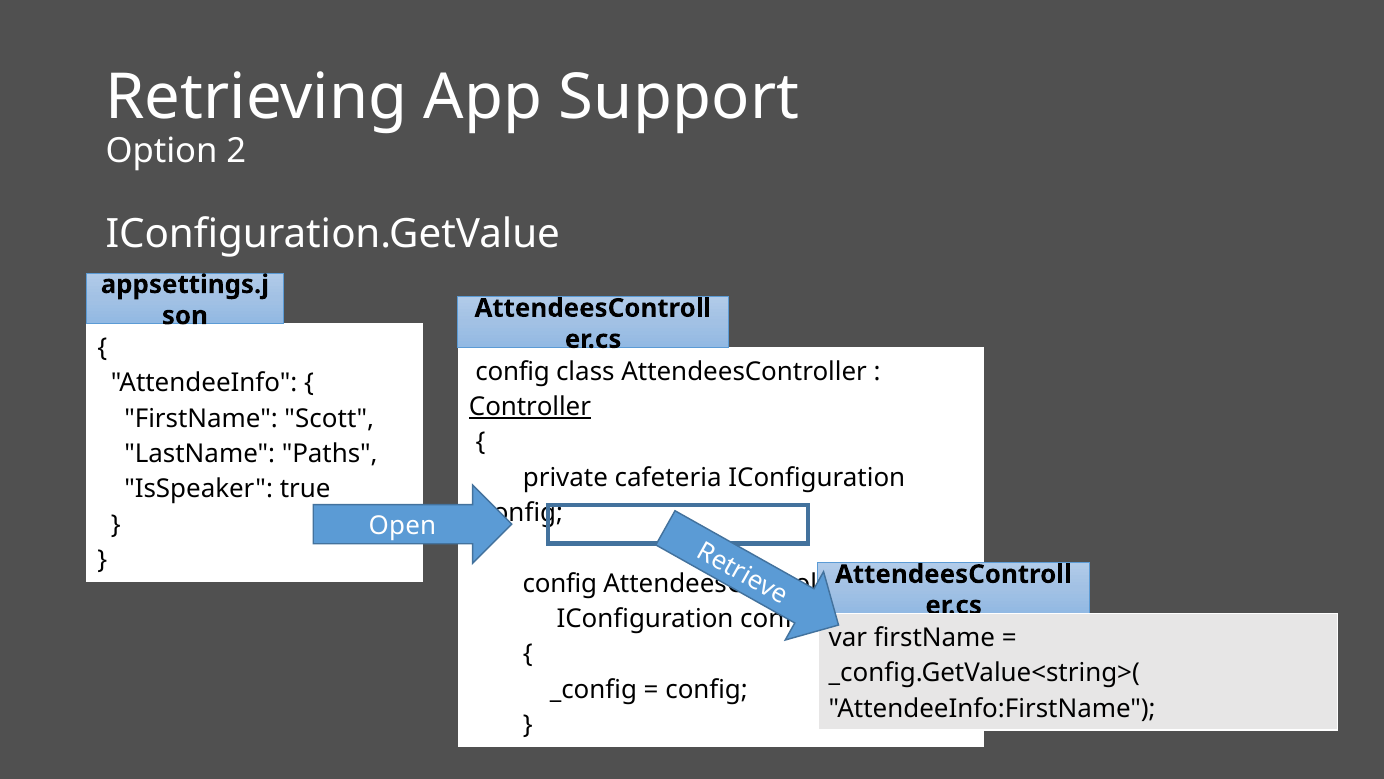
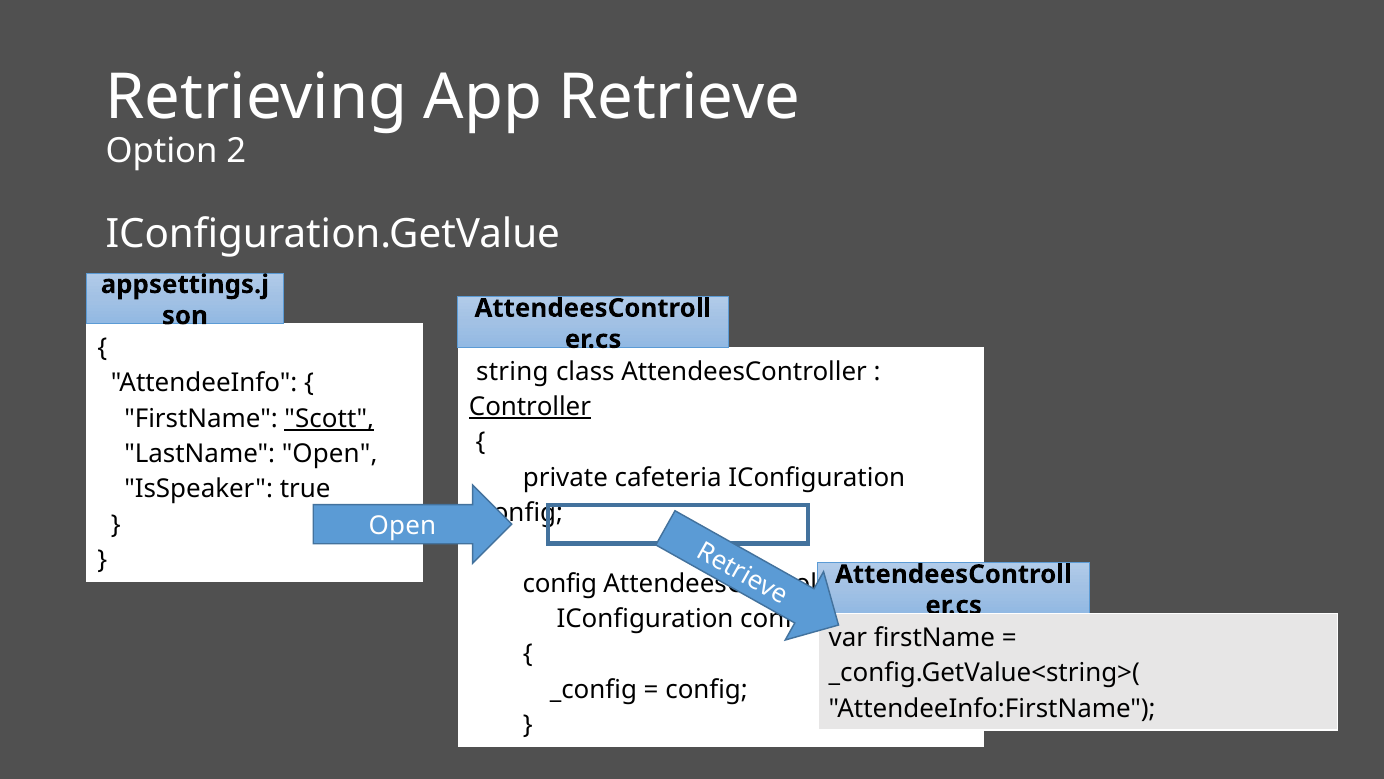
Support: Support -> Retrieve (680, 98)
config: config -> string (512, 371)
Scott underline: none -> present (329, 418)
LastName Paths: Paths -> Open (330, 454)
